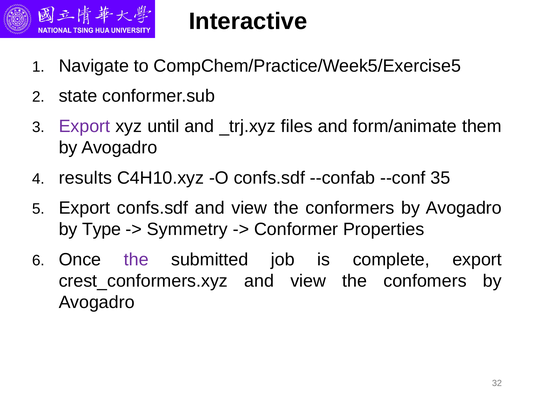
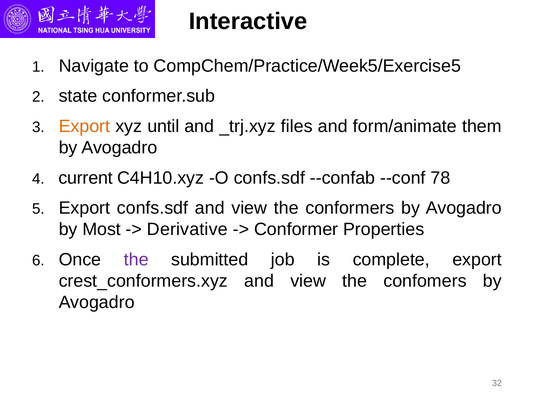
Export colour: purple -> orange (84, 126)
results: results -> current (86, 178)
35: 35 -> 78 (440, 178)
Type: Type -> Most (102, 230)
Symmetry: Symmetry -> Derivative (187, 230)
